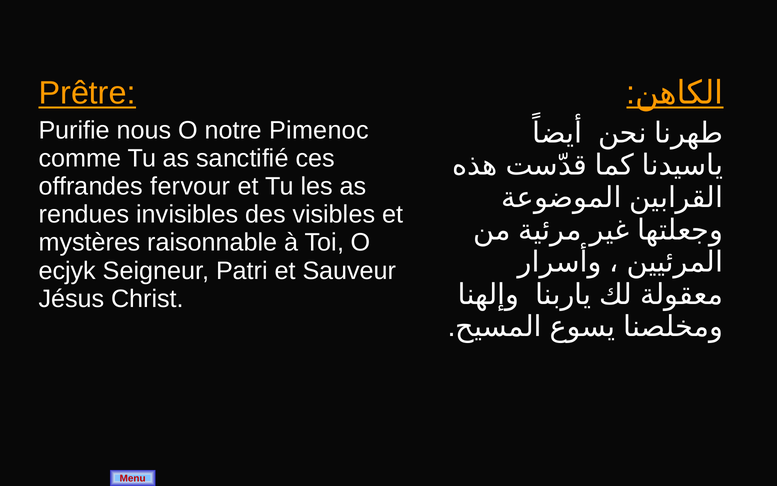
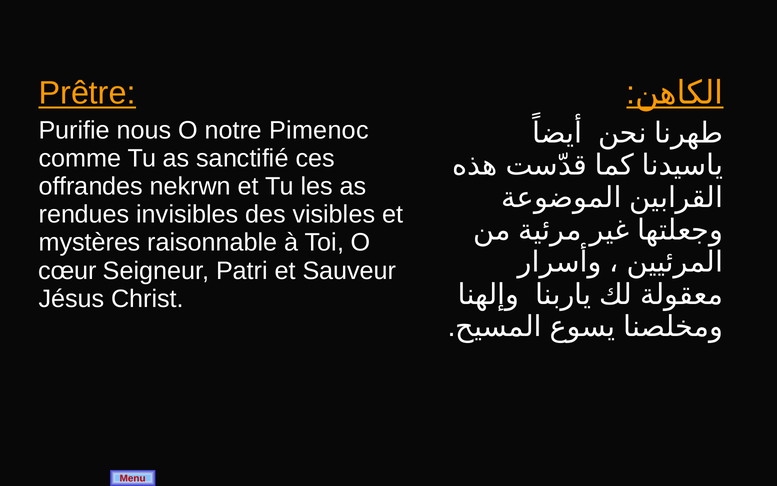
fervour: fervour -> nekrwn (190, 186)
ecjyk: ecjyk -> cœur (67, 271)
